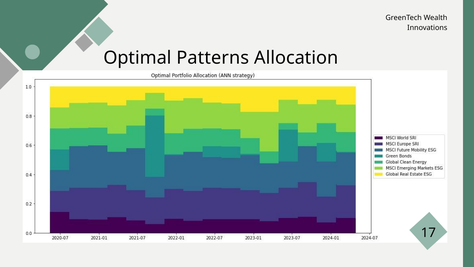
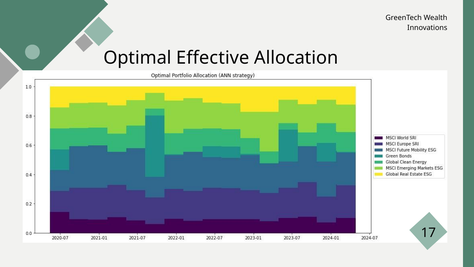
Patterns: Patterns -> Effective (213, 58)
